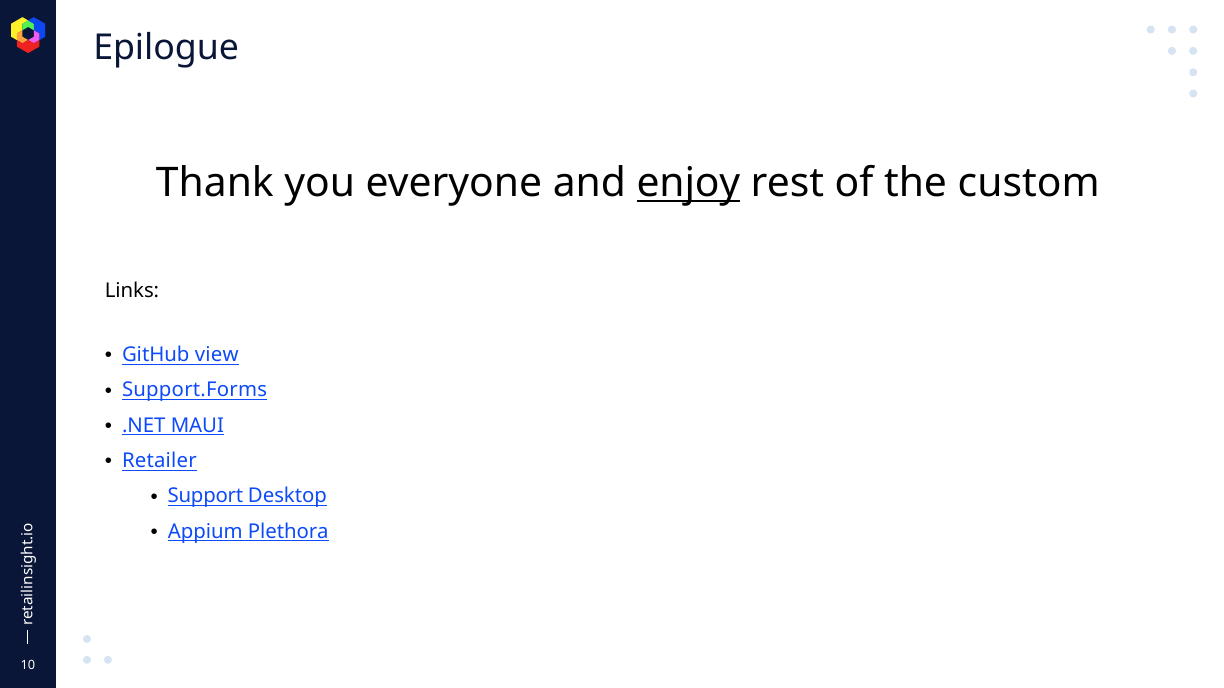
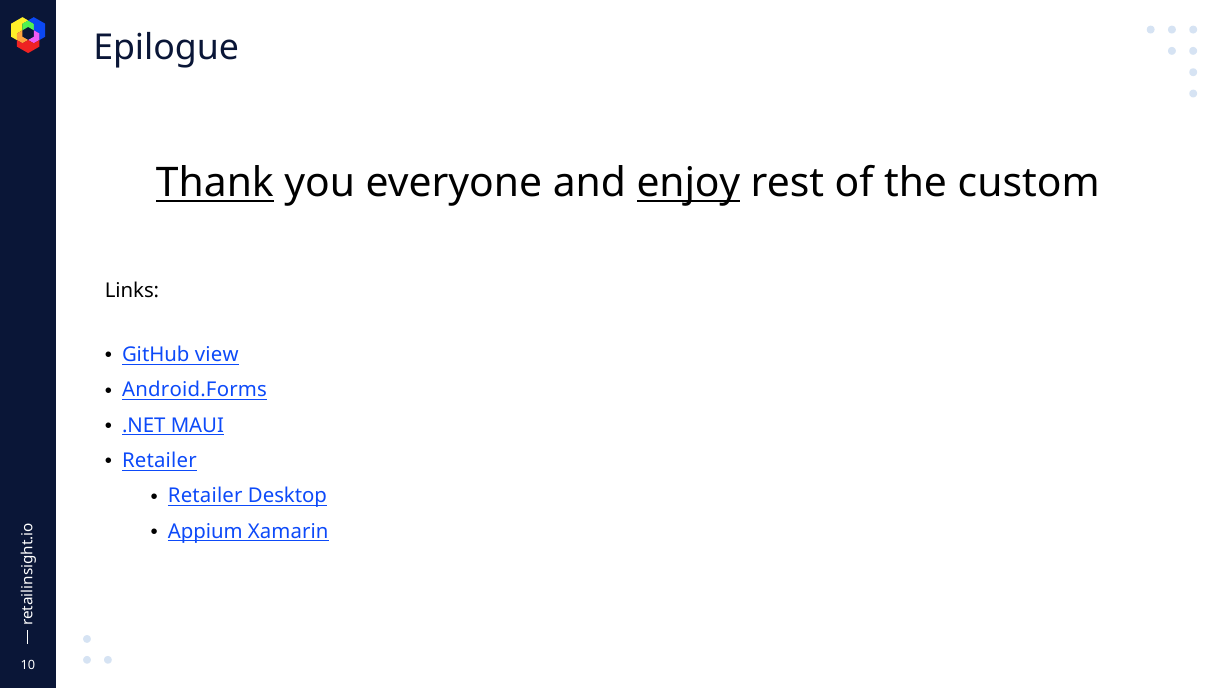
Thank underline: none -> present (215, 184)
Support.Forms: Support.Forms -> Android.Forms (195, 390)
Support: Support -> Retailer (205, 496)
Plethora: Plethora -> Xamarin (288, 532)
